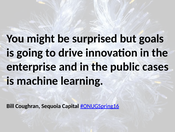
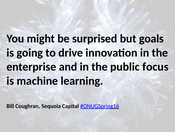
cases: cases -> focus (155, 66)
